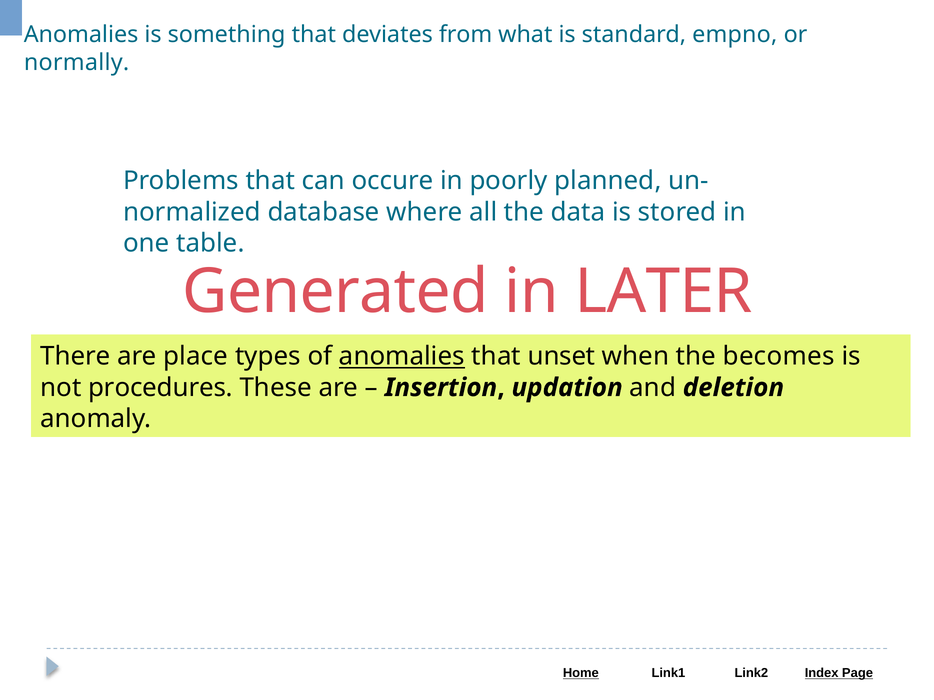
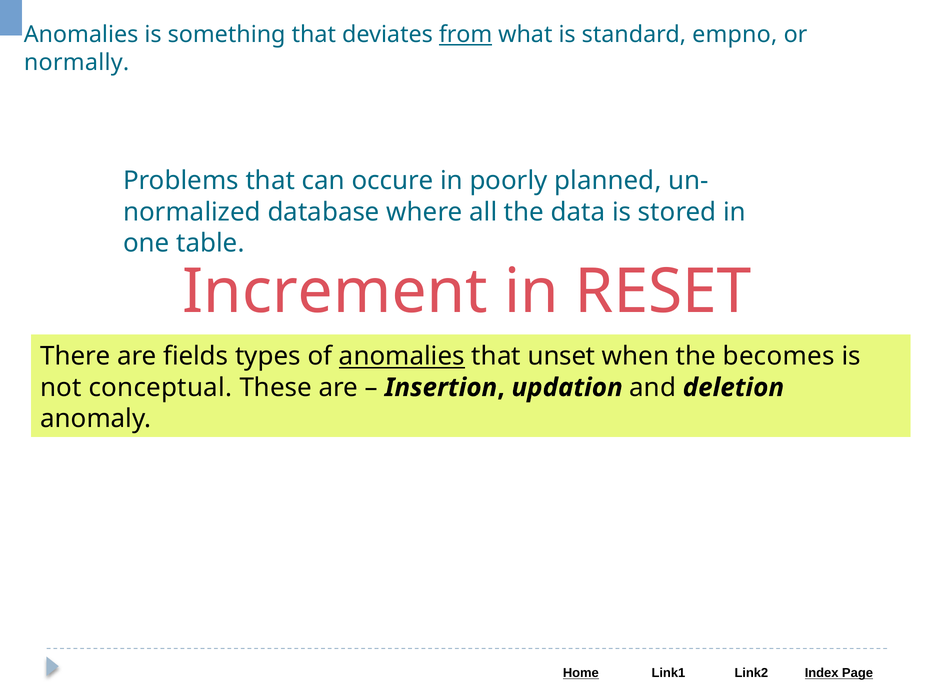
from underline: none -> present (466, 35)
Generated: Generated -> Increment (335, 292)
LATER: LATER -> RESET (663, 292)
place: place -> fields (196, 357)
procedures: procedures -> conceptual (160, 388)
